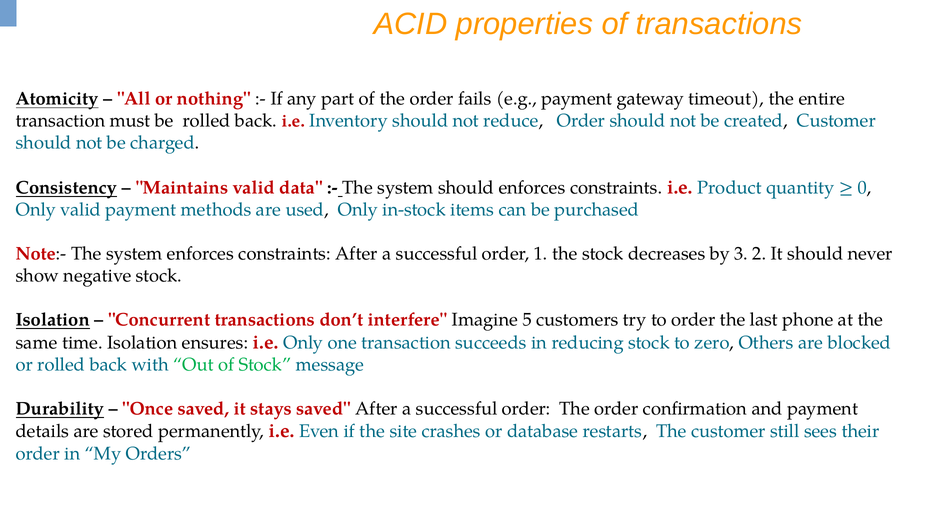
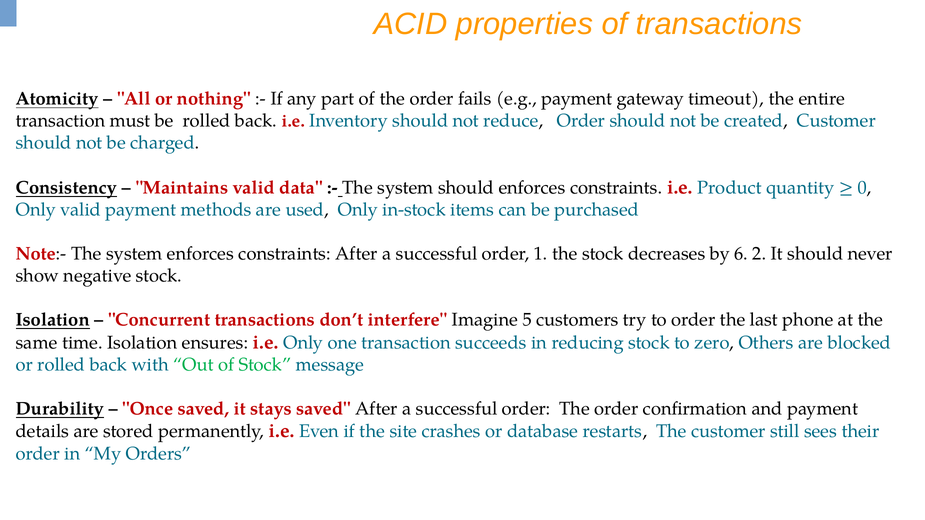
3: 3 -> 6 (741, 254)
